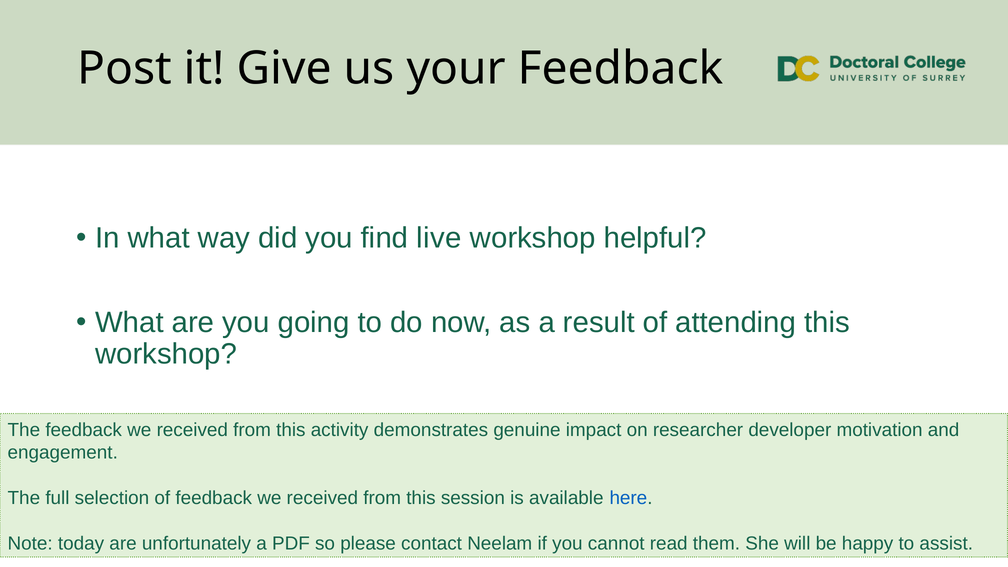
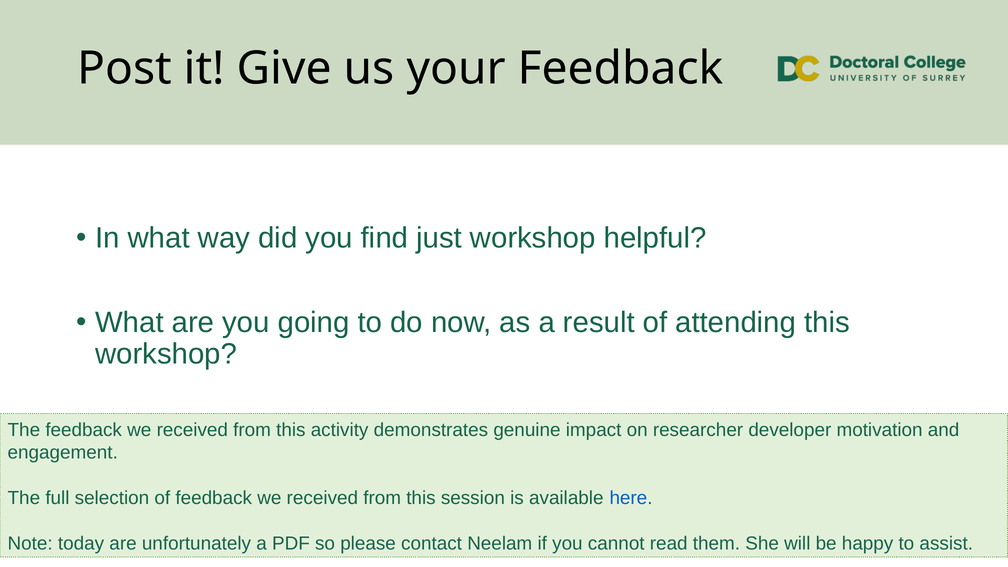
live: live -> just (439, 238)
